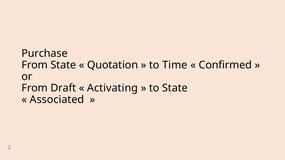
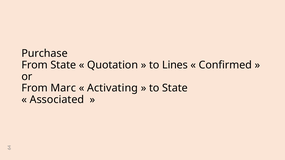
Time: Time -> Lines (175, 65)
Draft: Draft -> Marc (63, 88)
